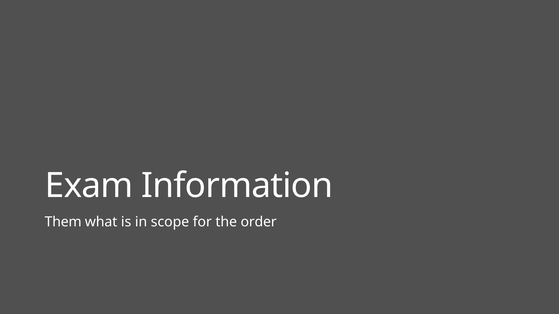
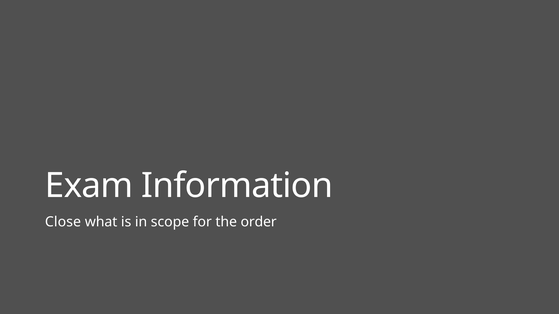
Them: Them -> Close (63, 222)
